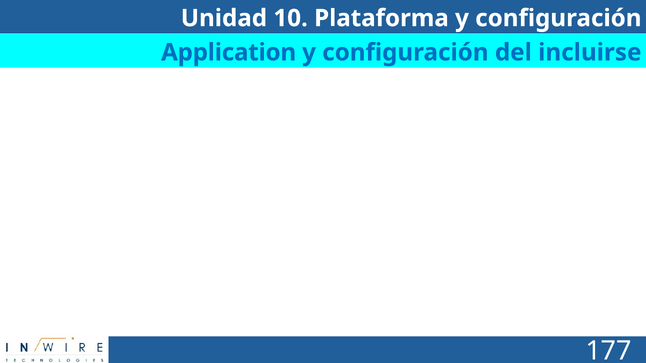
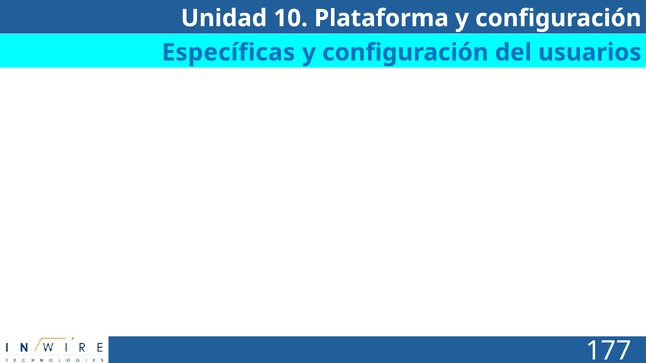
Application: Application -> Específicas (228, 52)
incluirse: incluirse -> usuarios (590, 52)
